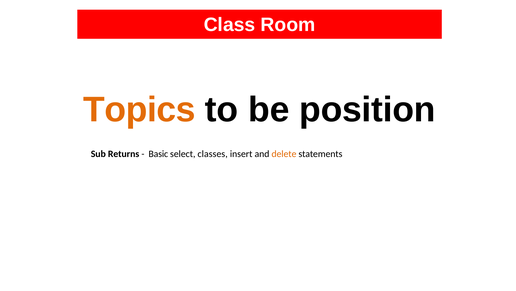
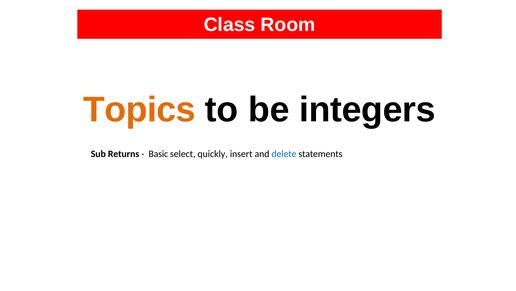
position: position -> integers (367, 110)
classes: classes -> quickly (213, 154)
delete colour: orange -> blue (284, 154)
